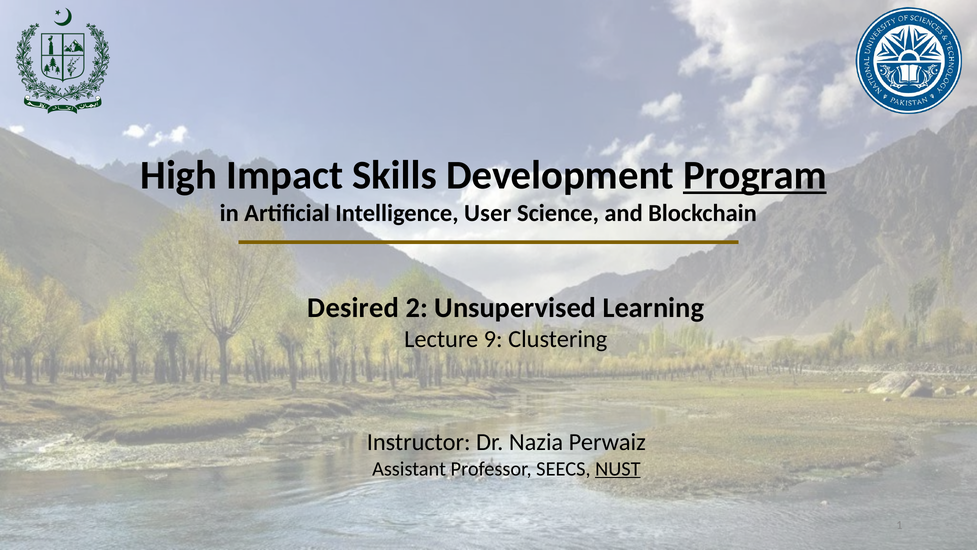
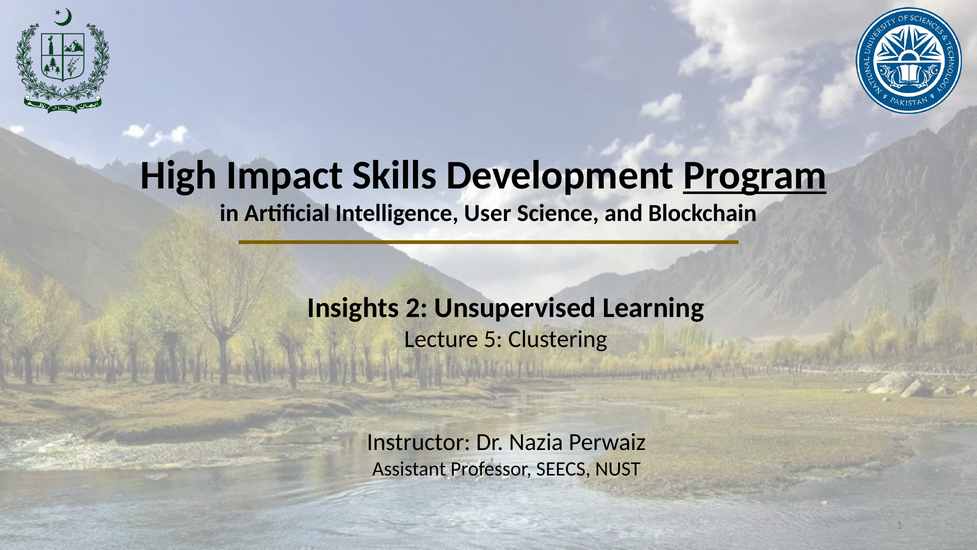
Desired: Desired -> Insights (353, 308)
9: 9 -> 5 (493, 339)
NUST underline: present -> none (618, 468)
